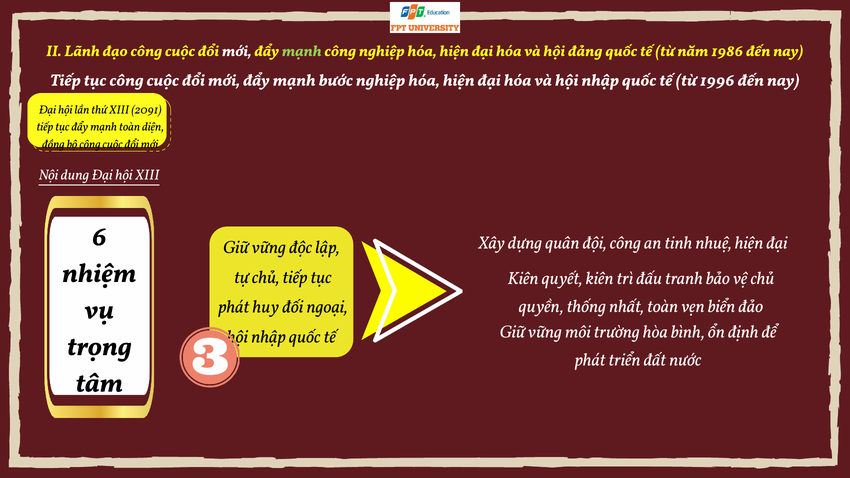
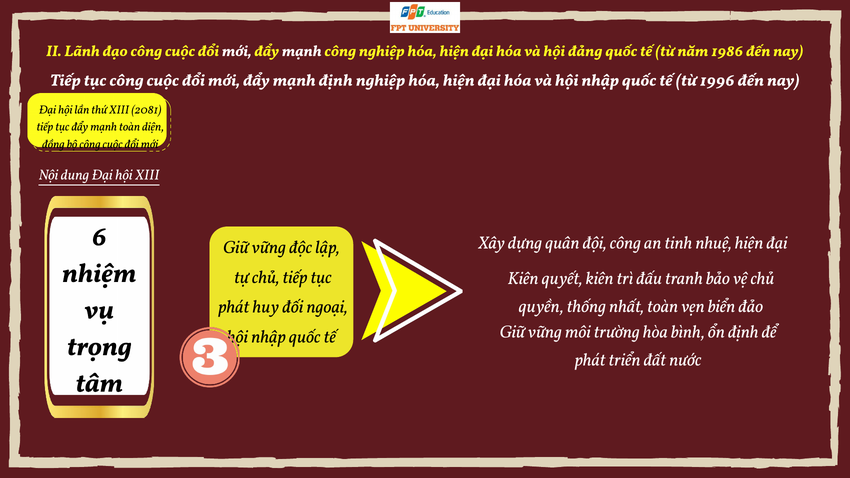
mạnh colour: light green -> white (302, 51)
mạnh bước: bước -> định (336, 80)
2091: 2091 -> 2081 (146, 110)
